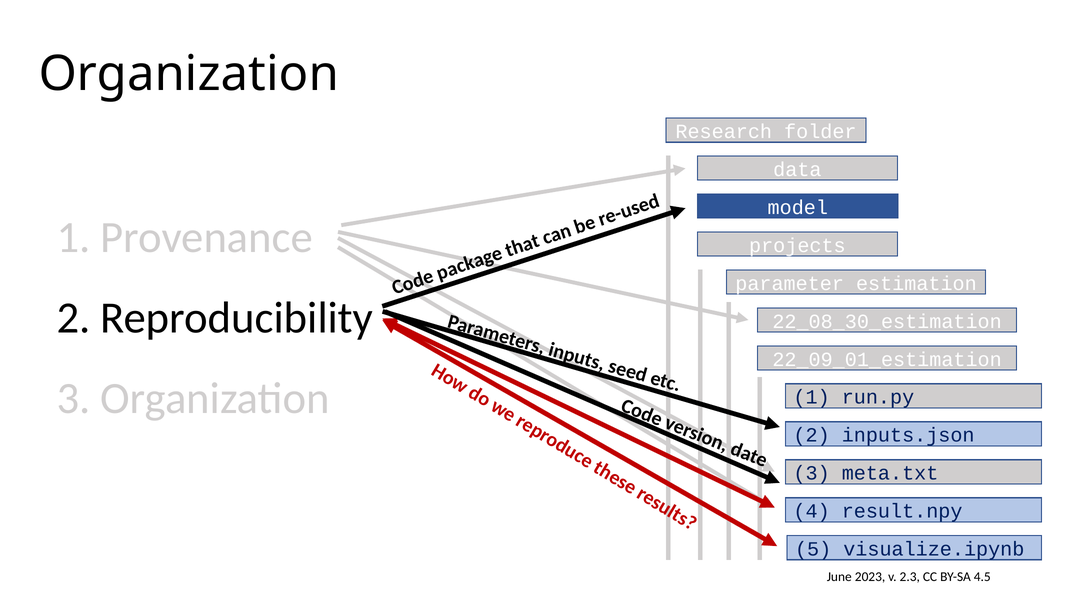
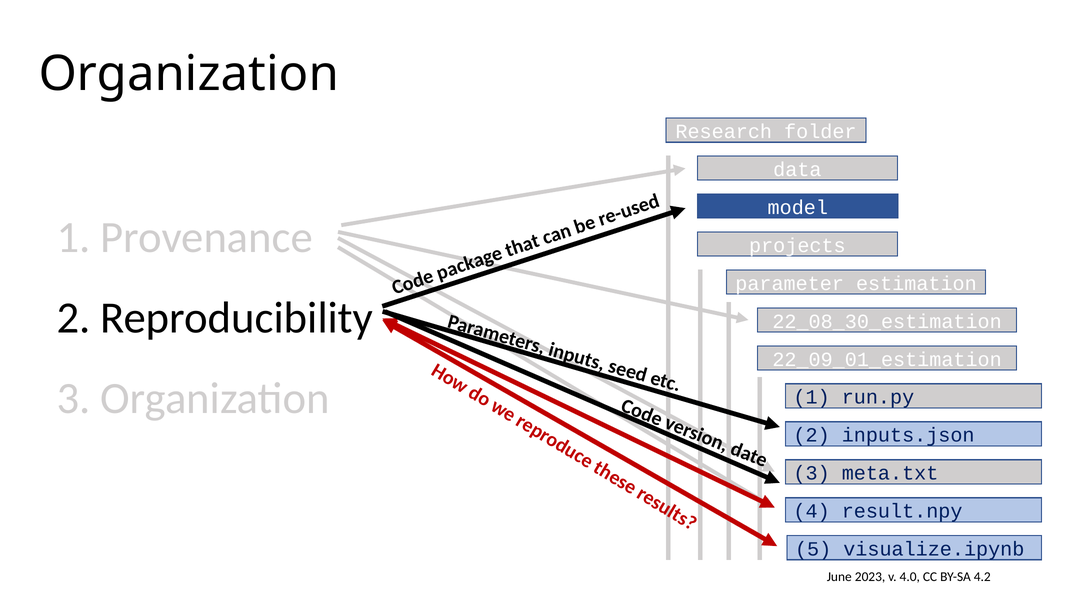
2.3: 2.3 -> 4.0 (910, 576)
4.5: 4.5 -> 4.2 (982, 576)
